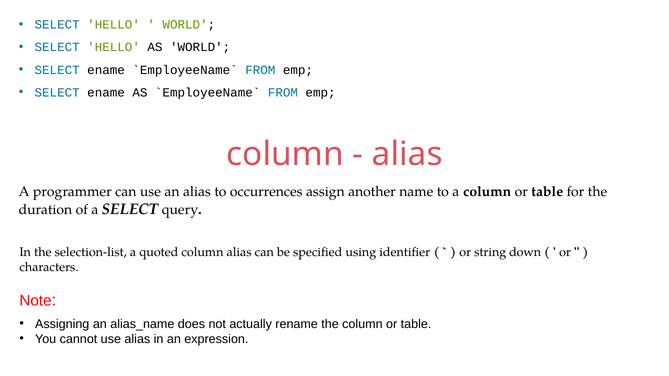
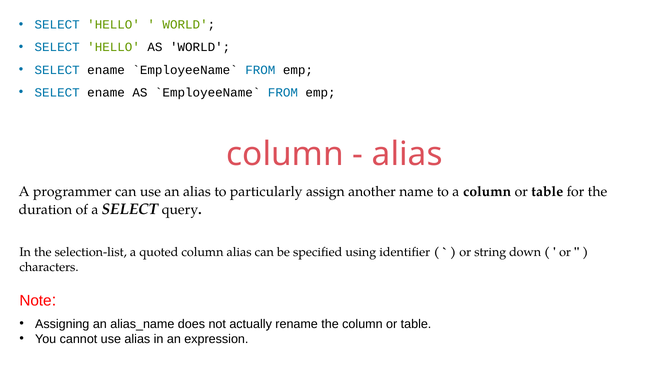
occurrences: occurrences -> particularly (266, 192)
